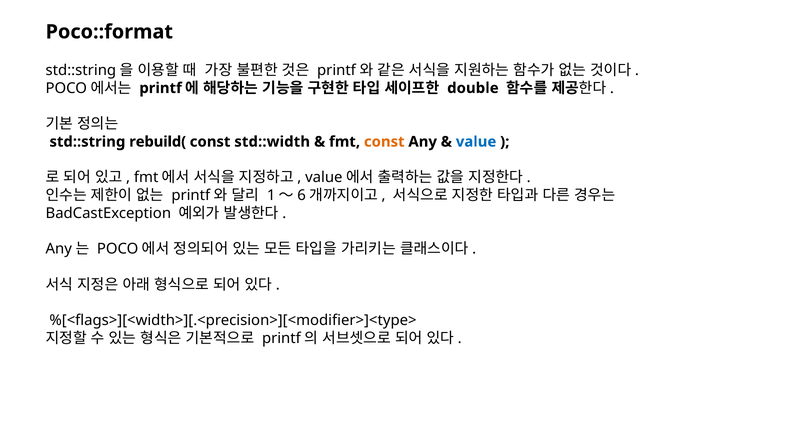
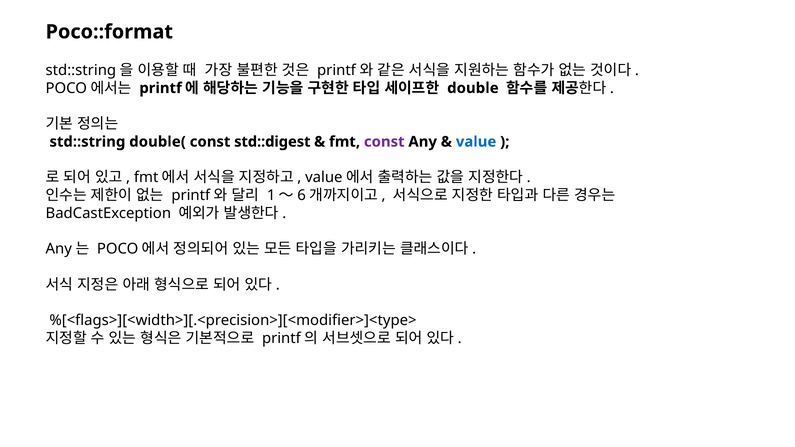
rebuild(: rebuild( -> double( (158, 142)
std::width: std::width -> std::digest (272, 142)
const colour: orange -> purple (384, 142)
